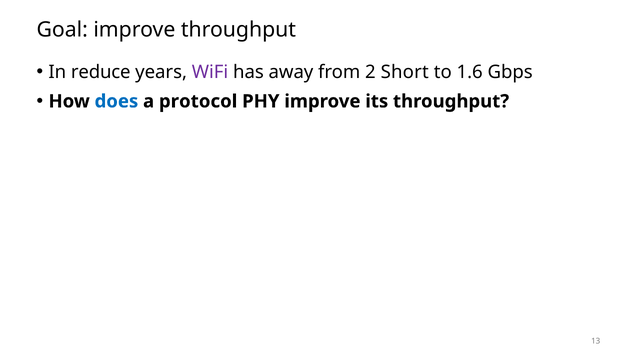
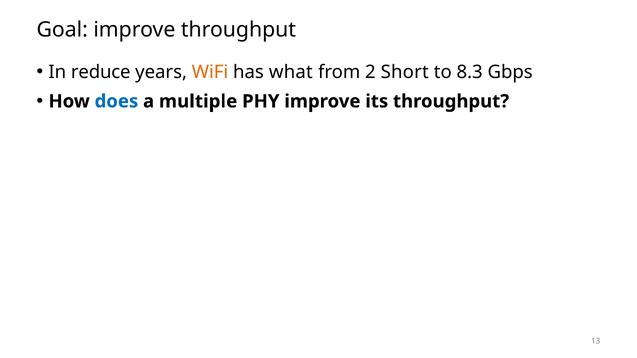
WiFi colour: purple -> orange (210, 72)
away: away -> what (291, 72)
1.6: 1.6 -> 8.3 (470, 72)
protocol: protocol -> multiple (198, 101)
